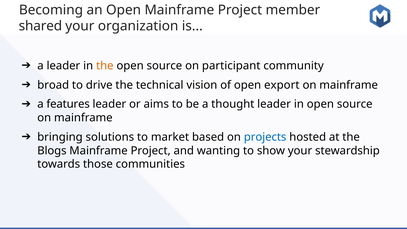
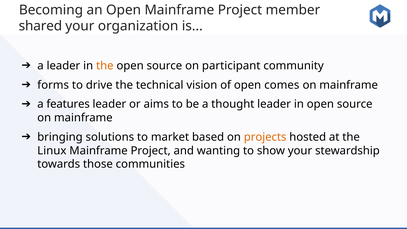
broad: broad -> forms (53, 85)
export: export -> comes (282, 85)
projects colour: blue -> orange (265, 137)
Blogs: Blogs -> Linux (52, 151)
